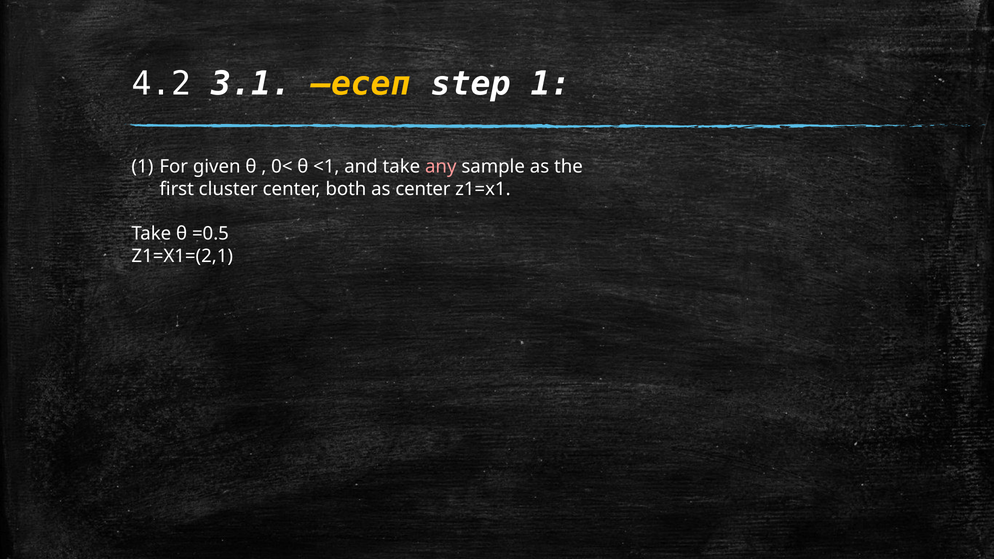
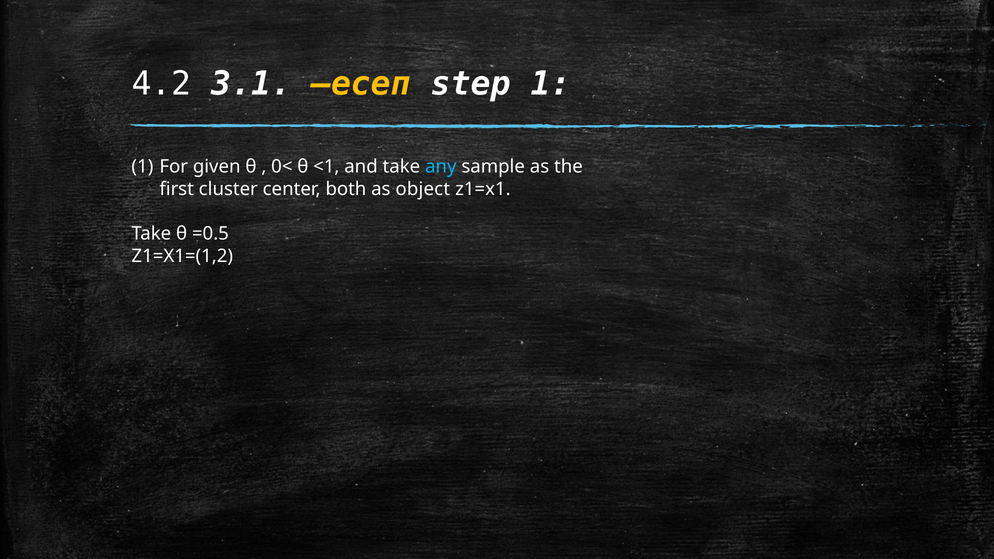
any colour: pink -> light blue (441, 167)
as center: center -> object (423, 189)
Z1=X1=(2,1: Z1=X1=(2,1 -> Z1=X1=(1,2 (182, 256)
